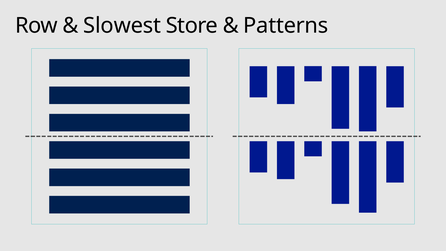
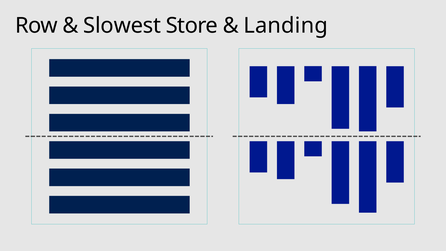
Patterns: Patterns -> Landing (286, 26)
